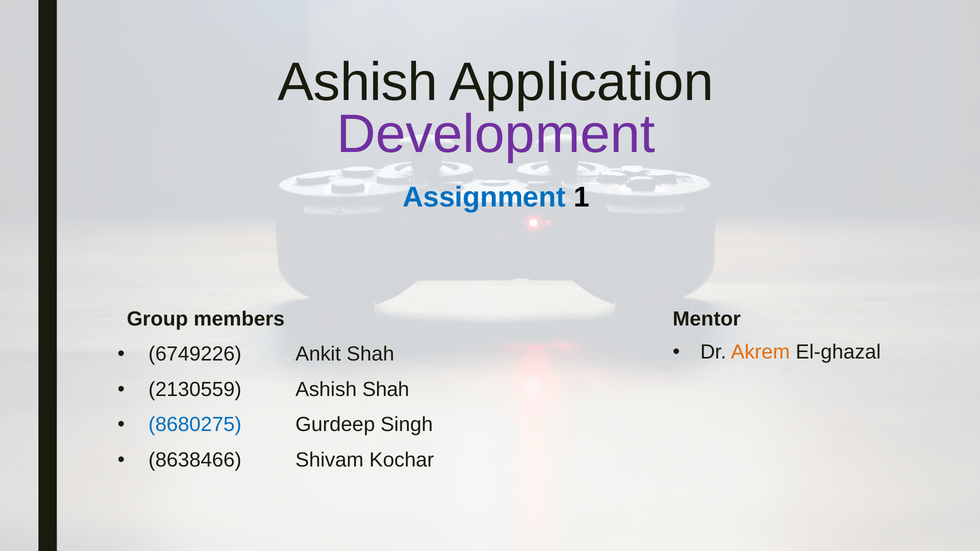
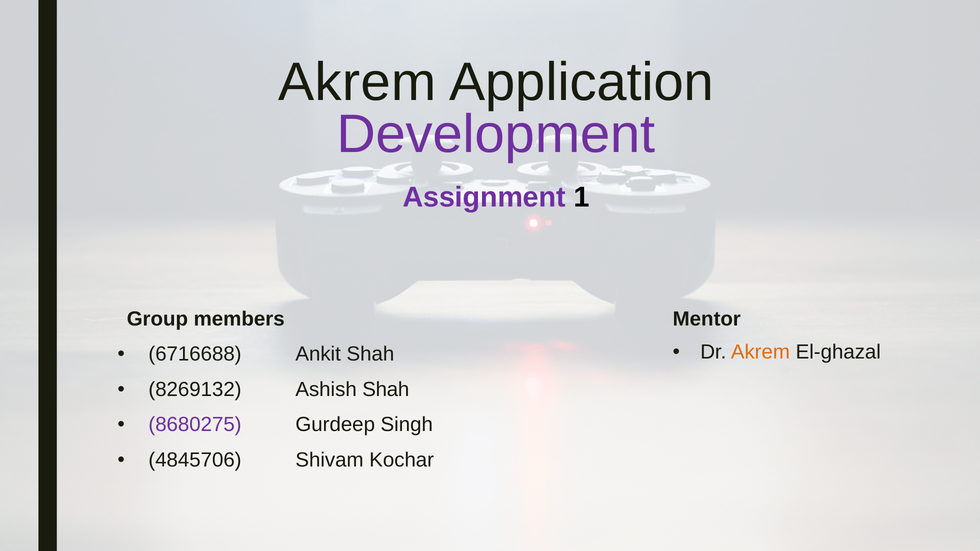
Ashish: Ashish -> Akrem (357, 83)
Assignment colour: blue -> purple (484, 197)
6749226: 6749226 -> 6716688 (195, 354)
2130559: 2130559 -> 8269132 (195, 390)
8680275 colour: blue -> purple (195, 425)
8638466: 8638466 -> 4845706 (195, 460)
